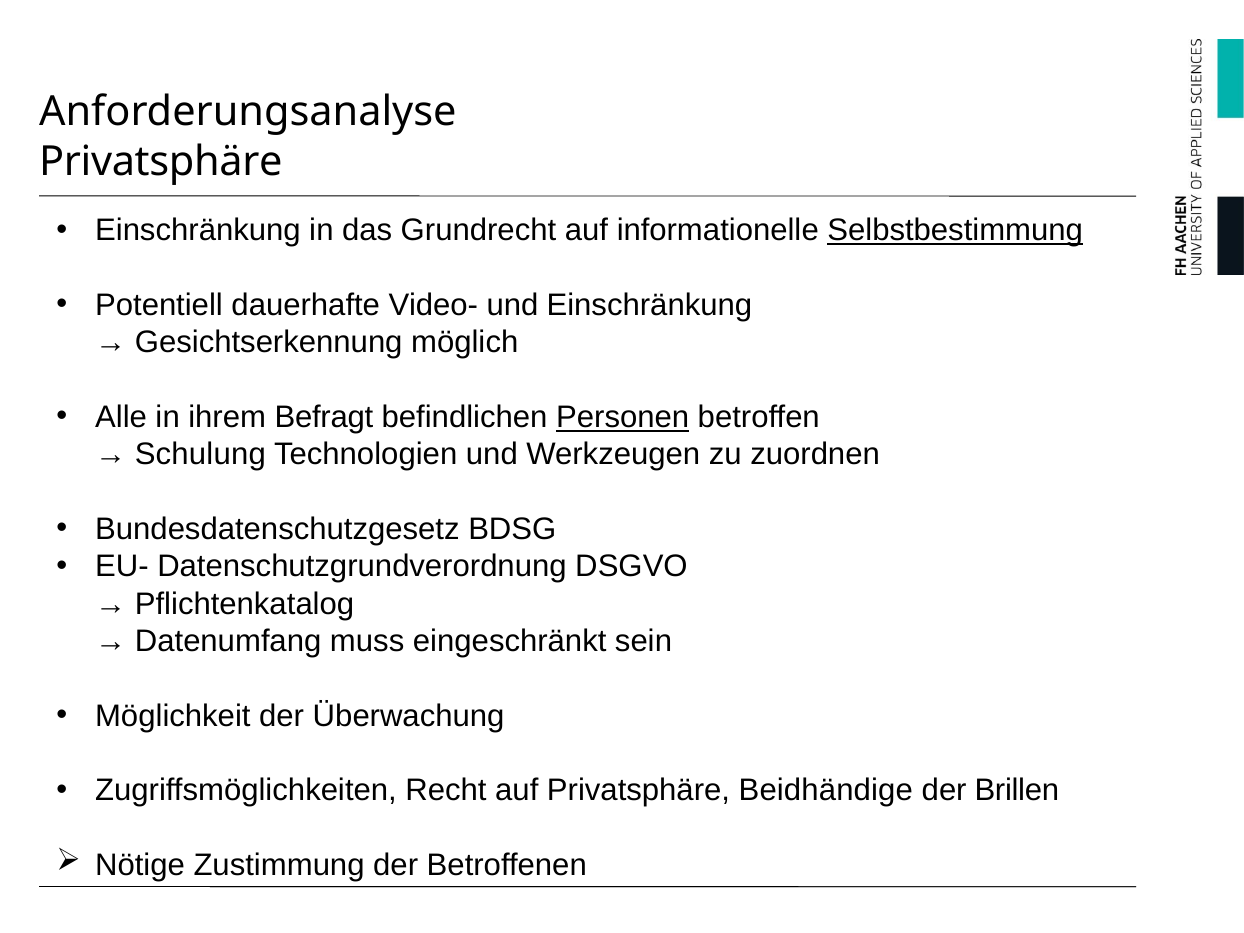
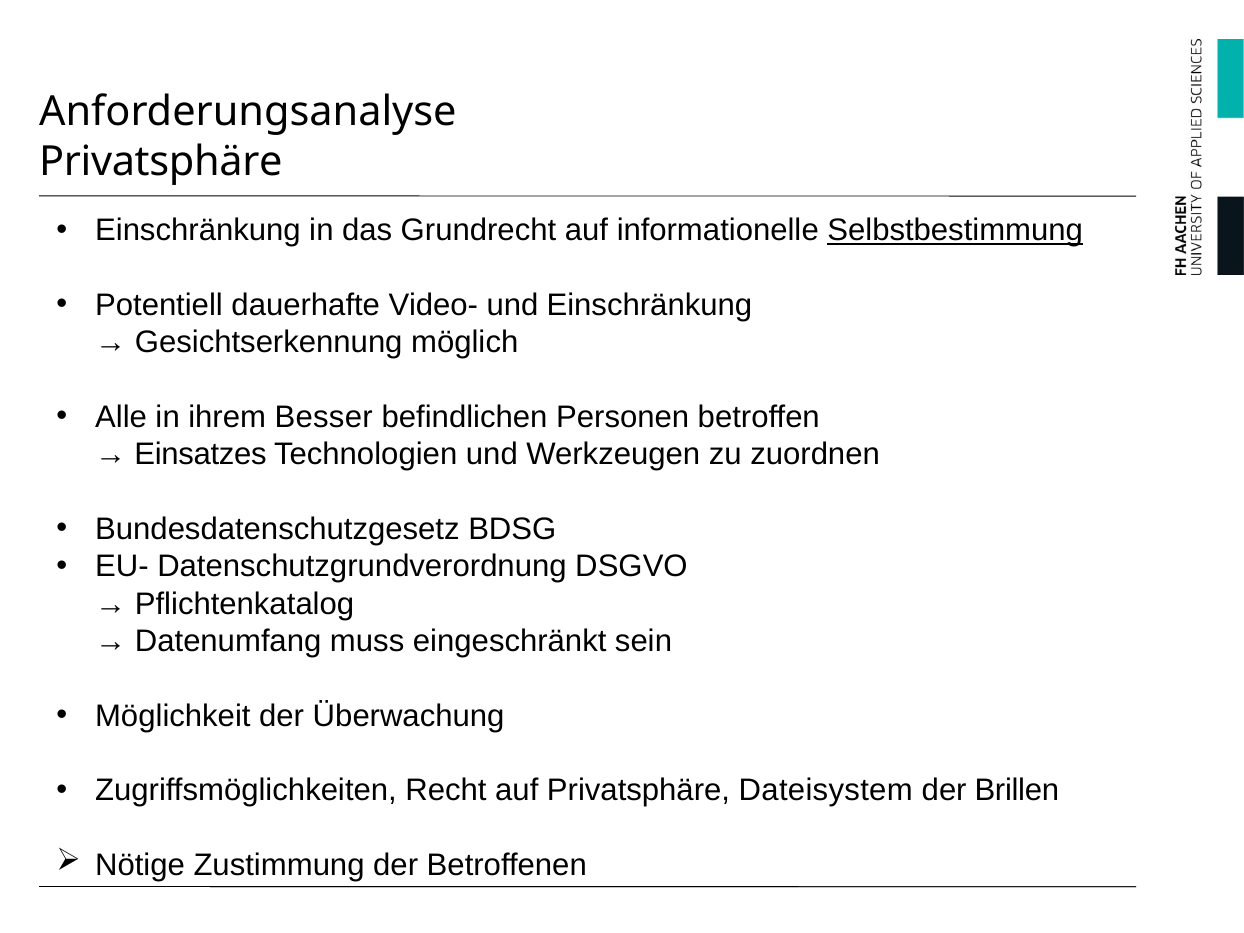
Befragt: Befragt -> Besser (324, 417)
Personen underline: present -> none (623, 417)
Schulung: Schulung -> Einsatzes (201, 455)
Beidhändige: Beidhändige -> Dateisystem (826, 790)
